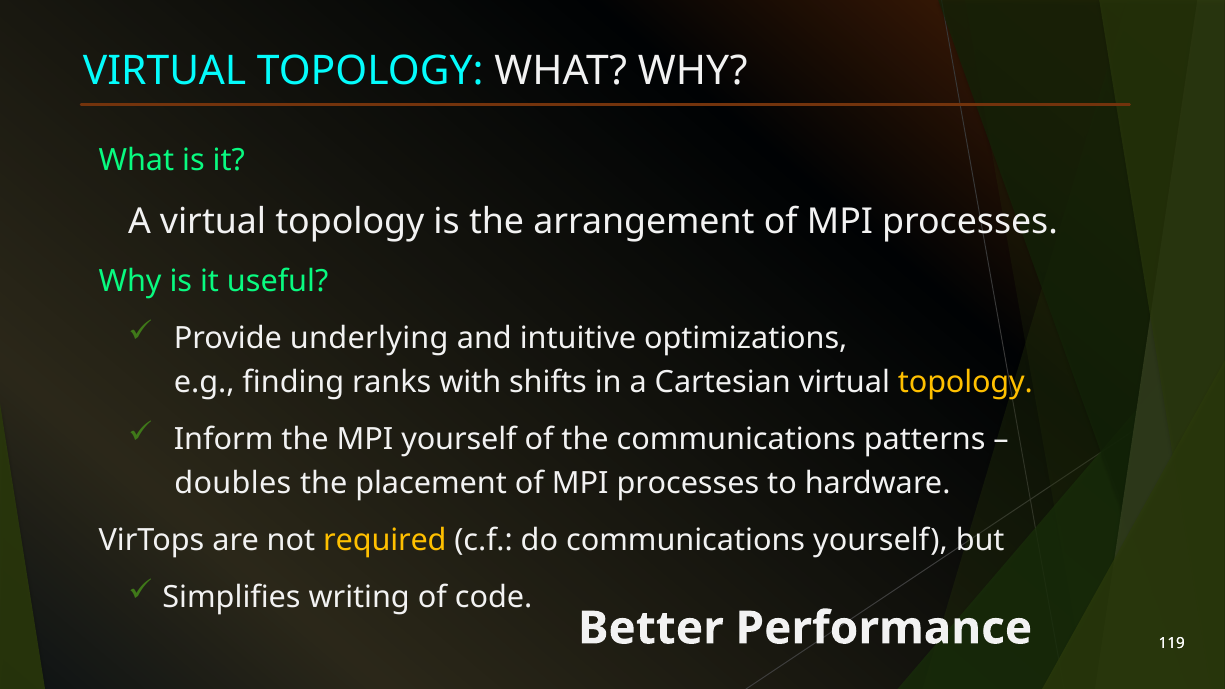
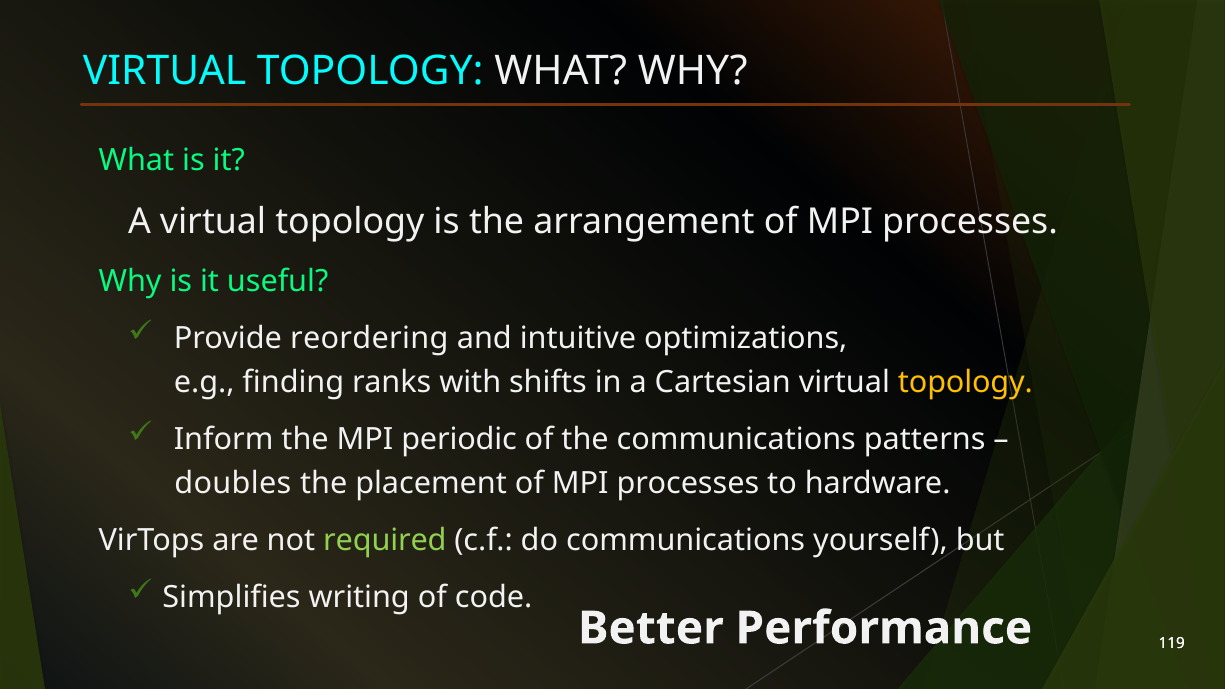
underlying: underlying -> reordering (369, 339)
MPI yourself: yourself -> periodic (459, 440)
required colour: yellow -> light green (385, 540)
